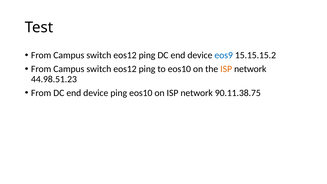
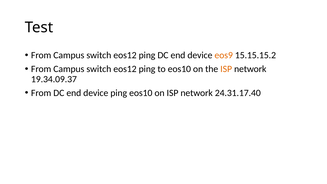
eos9 colour: blue -> orange (224, 55)
44.98.51.23: 44.98.51.23 -> 19.34.09.37 (54, 79)
90.11.38.75: 90.11.38.75 -> 24.31.17.40 (238, 93)
